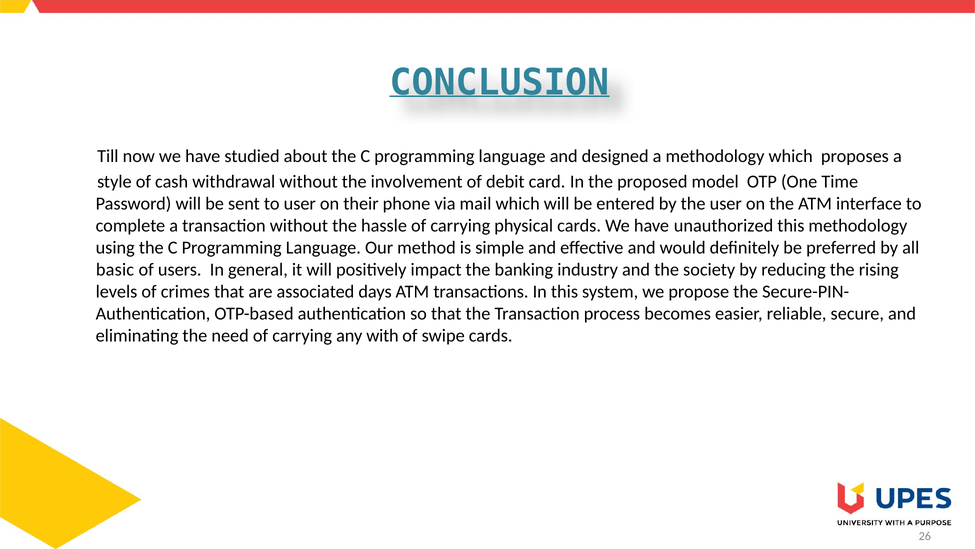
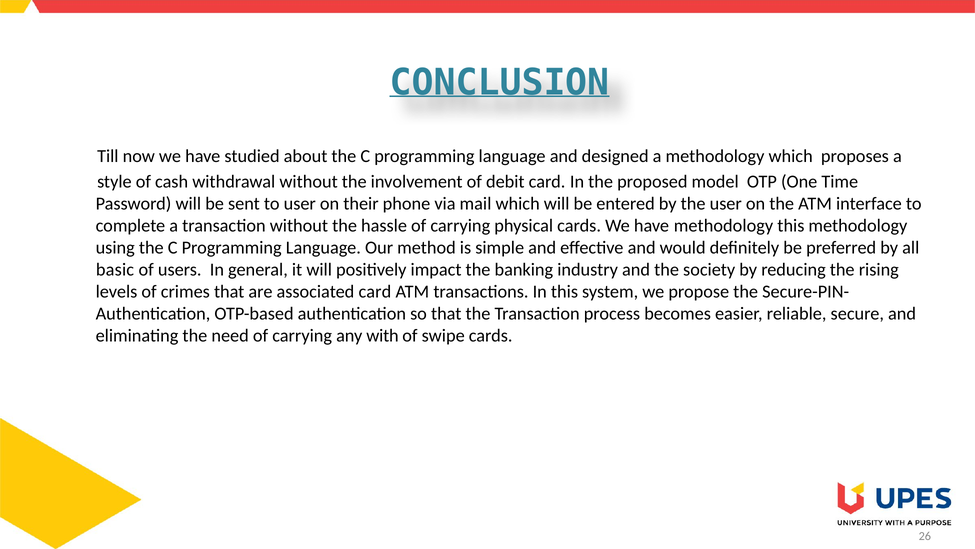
have unauthorized: unauthorized -> methodology (724, 226)
associated days: days -> card (375, 291)
